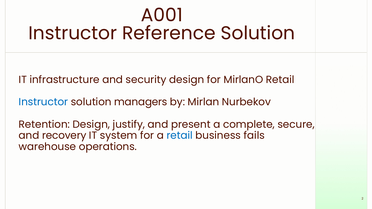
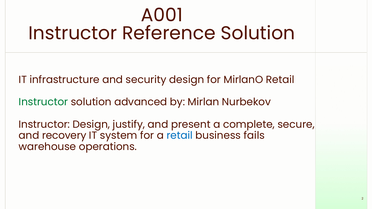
Instructor colour: blue -> green (43, 102)
managers: managers -> advanced (141, 102)
Retention: Retention -> Instructor (44, 125)
